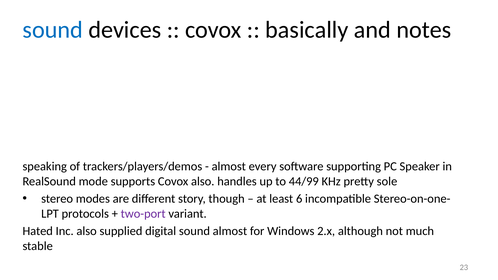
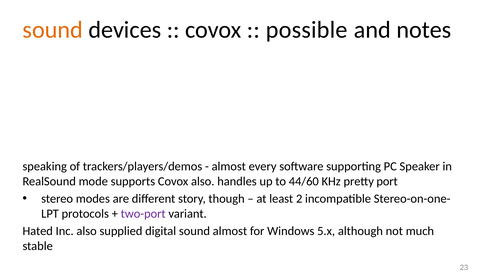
sound colour: blue -> orange (53, 30)
basically: basically -> possible (307, 30)
44/99: 44/99 -> 44/60 (304, 181)
sole: sole -> port (387, 181)
6: 6 -> 2 (299, 199)
2.x: 2.x -> 5.x (326, 231)
